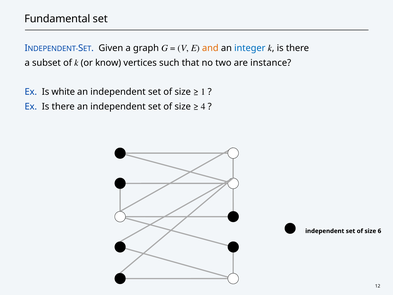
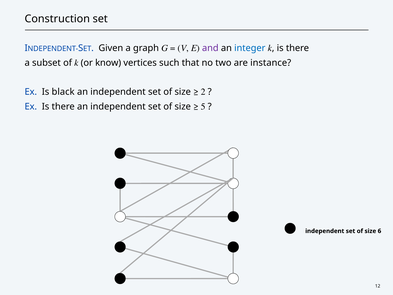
Fundamental: Fundamental -> Construction (57, 19)
and colour: orange -> purple (210, 48)
white: white -> black (63, 92)
1: 1 -> 2 (203, 92)
4: 4 -> 5 (203, 106)
